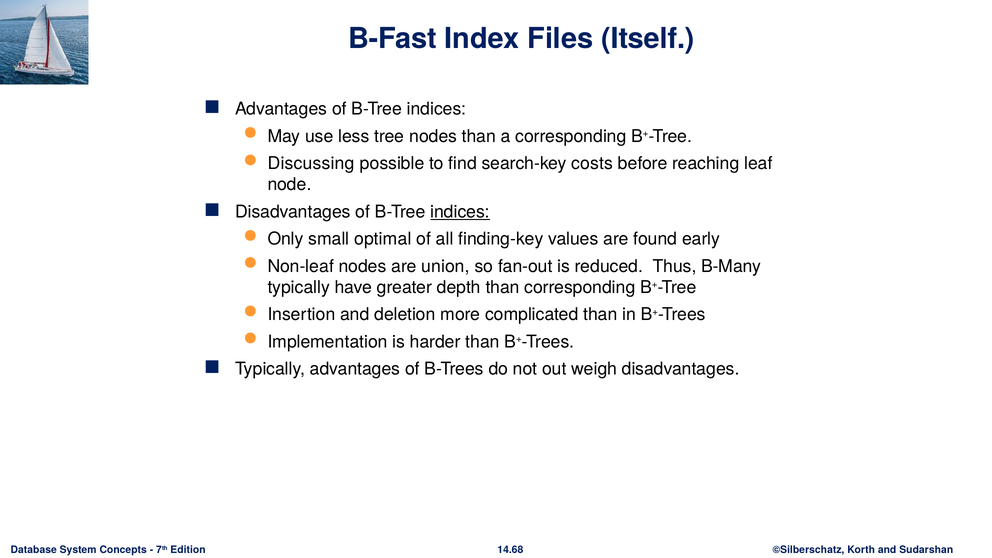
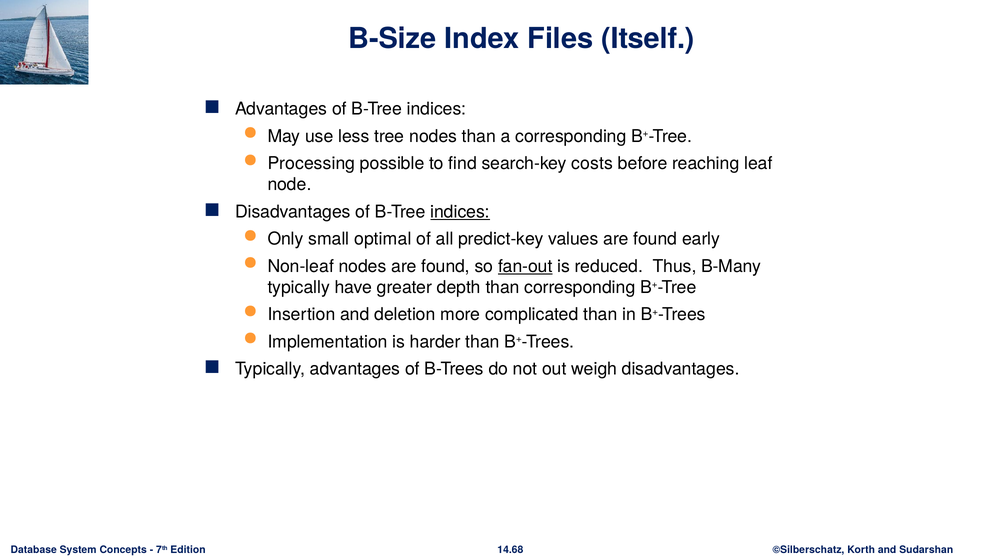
B-Fast: B-Fast -> B-Size (392, 39)
Discussing: Discussing -> Processing (311, 164)
finding-key: finding-key -> predict-key (501, 239)
nodes are union: union -> found (446, 266)
fan-out underline: none -> present (525, 266)
